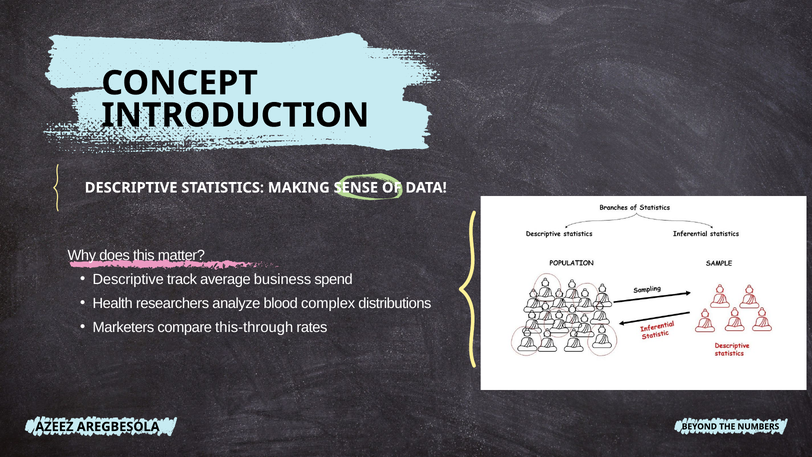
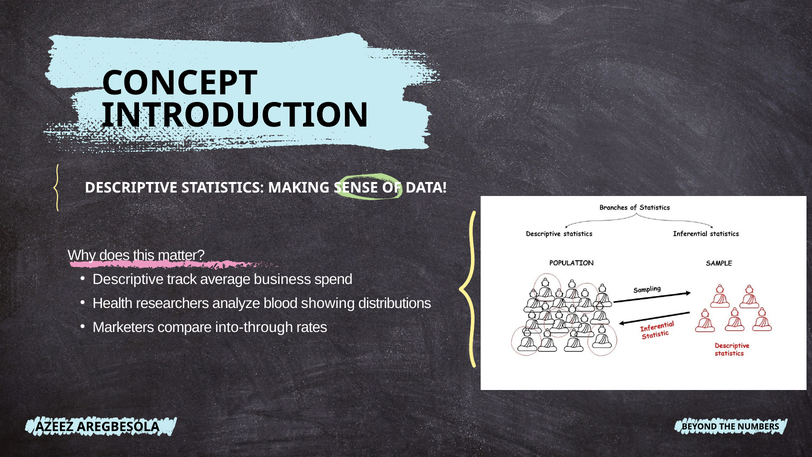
complex: complex -> showing (328, 303)
this-through: this-through -> into-through (254, 327)
